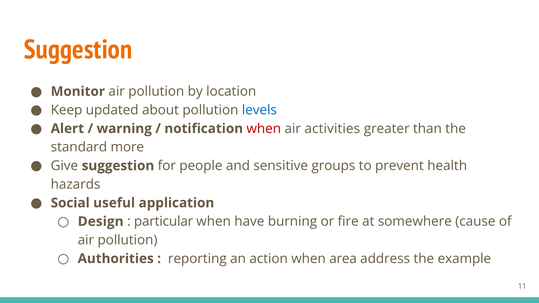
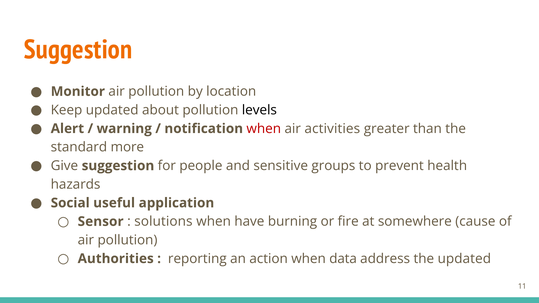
levels colour: blue -> black (259, 110)
Design: Design -> Sensor (101, 222)
particular: particular -> solutions (163, 222)
area: area -> data (343, 259)
the example: example -> updated (464, 259)
